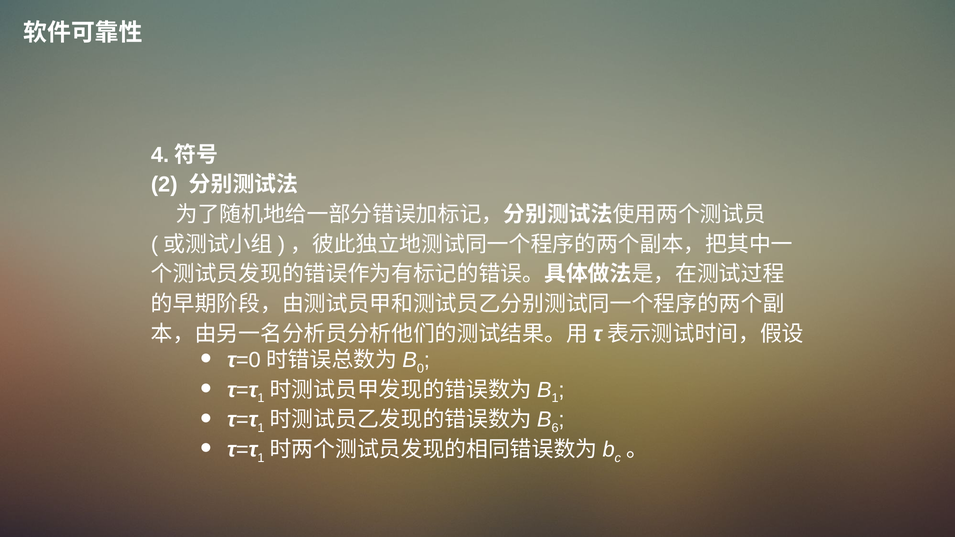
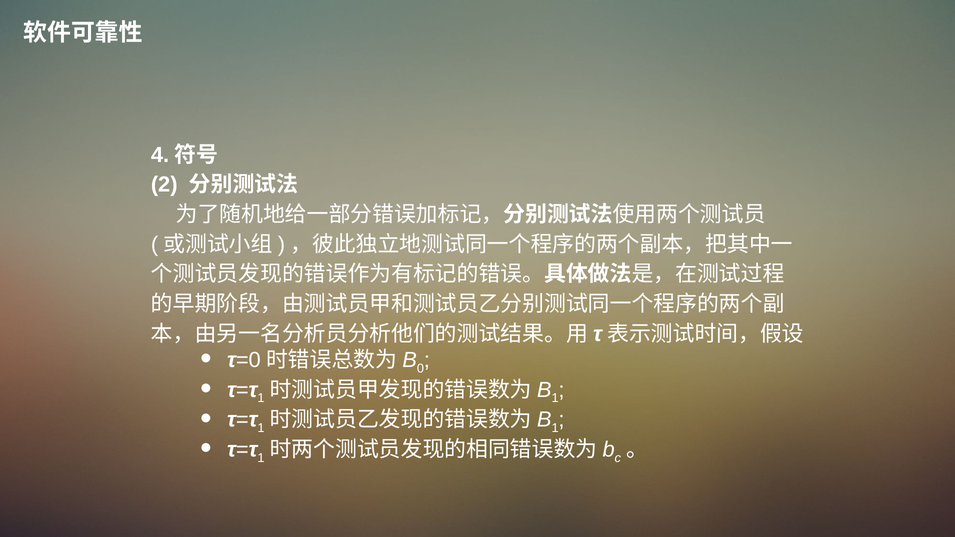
6: 6 -> 1 (555, 428)
